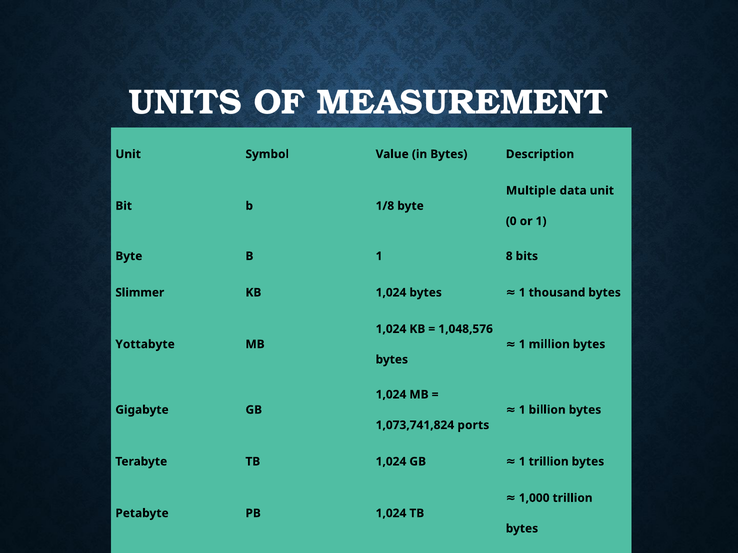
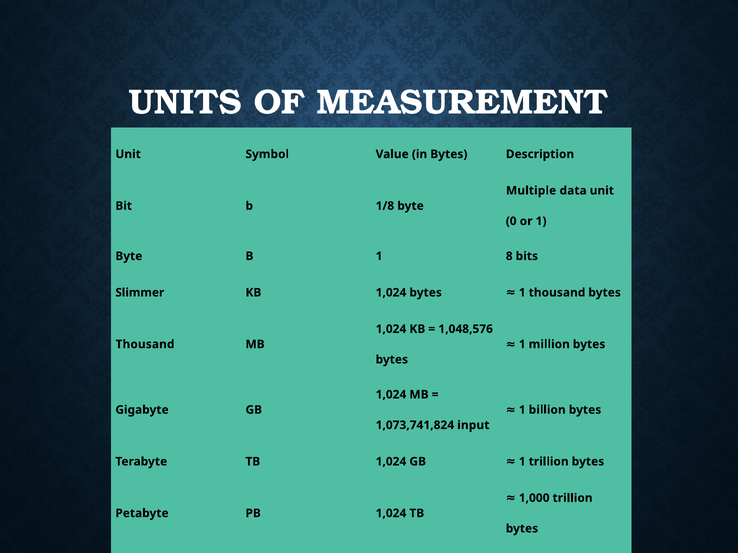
Yottabyte: Yottabyte -> Thousand (145, 345)
ports: ports -> input (473, 426)
